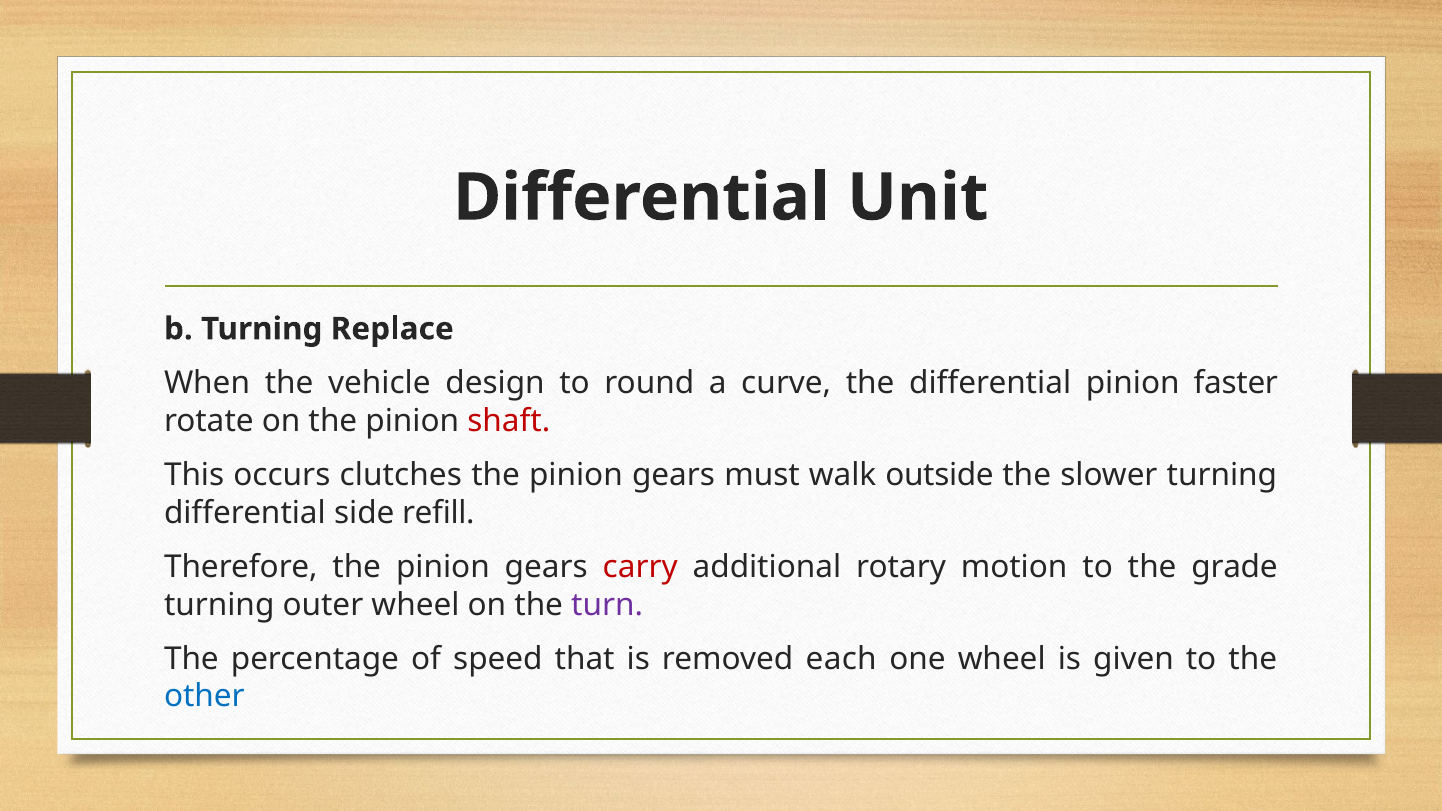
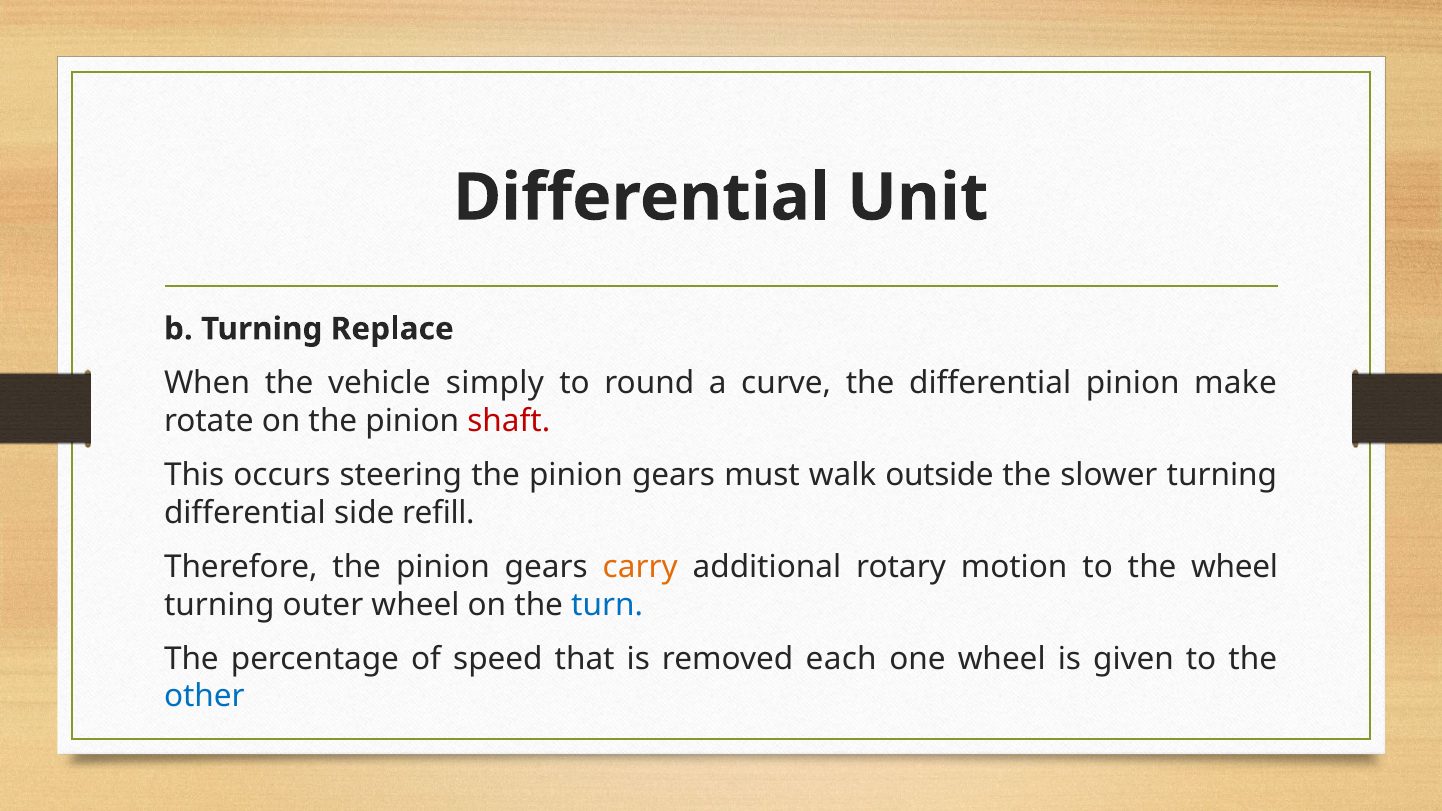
design: design -> simply (495, 383)
faster: faster -> make (1236, 383)
clutches: clutches -> steering (401, 475)
carry colour: red -> orange (640, 567)
the grade: grade -> wheel (1235, 567)
turn colour: purple -> blue (607, 605)
